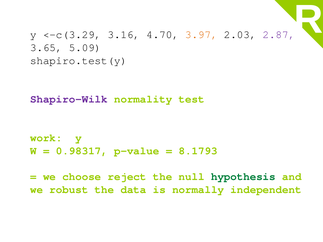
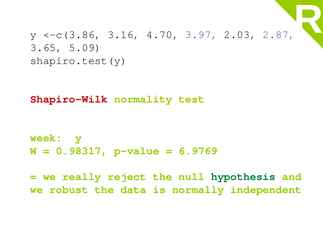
<-c(3.29: <-c(3.29 -> <-c(3.86 (72, 35)
3.97 colour: orange -> purple (201, 35)
Shapiro-Wilk colour: purple -> red (69, 99)
work: work -> week (46, 138)
8.1793: 8.1793 -> 6.9769 (198, 151)
choose: choose -> really (82, 177)
